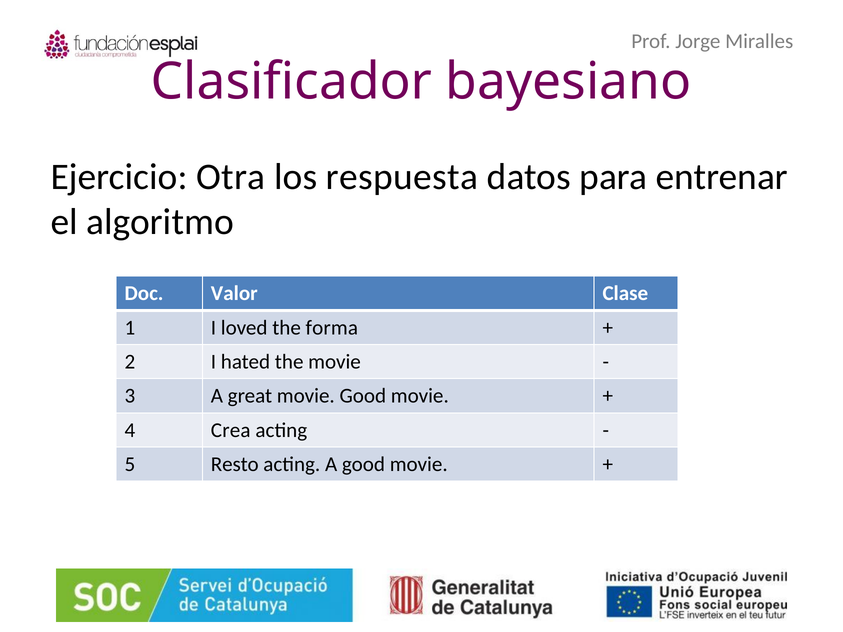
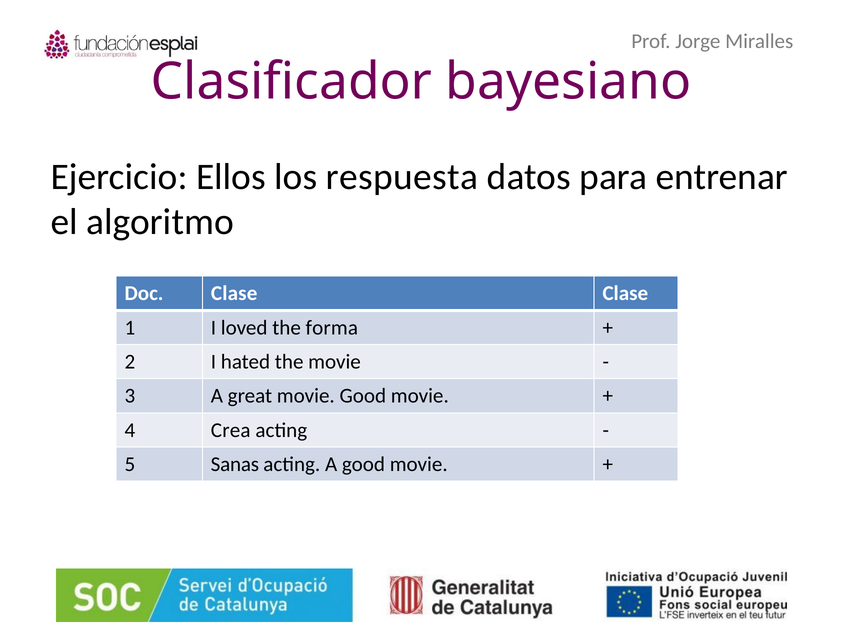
Otra: Otra -> Ellos (231, 177)
Doc Valor: Valor -> Clase (234, 294)
Resto: Resto -> Sanas (235, 465)
